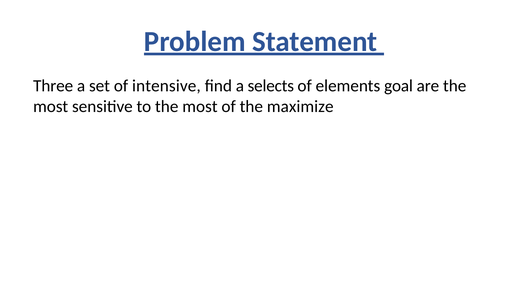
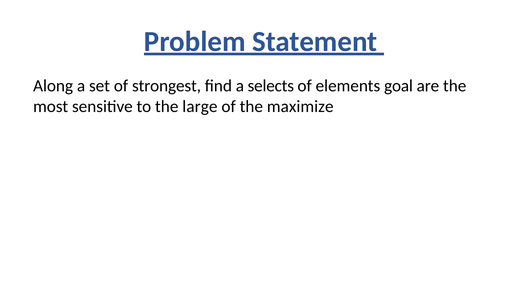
Three: Three -> Along (53, 86)
intensive: intensive -> strongest (167, 86)
to the most: most -> large (200, 106)
